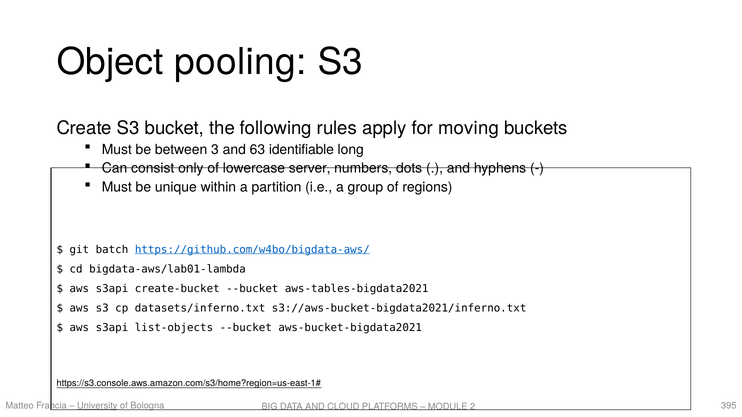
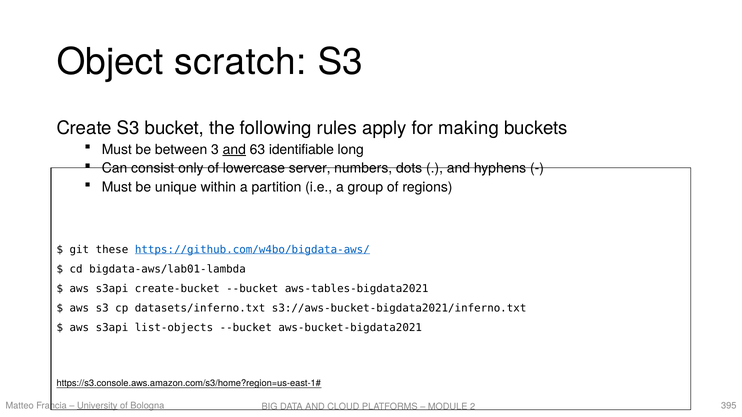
pooling: pooling -> scratch (240, 62)
moving: moving -> making (469, 128)
and underline: none -> present (234, 150)
batch: batch -> these (112, 250)
